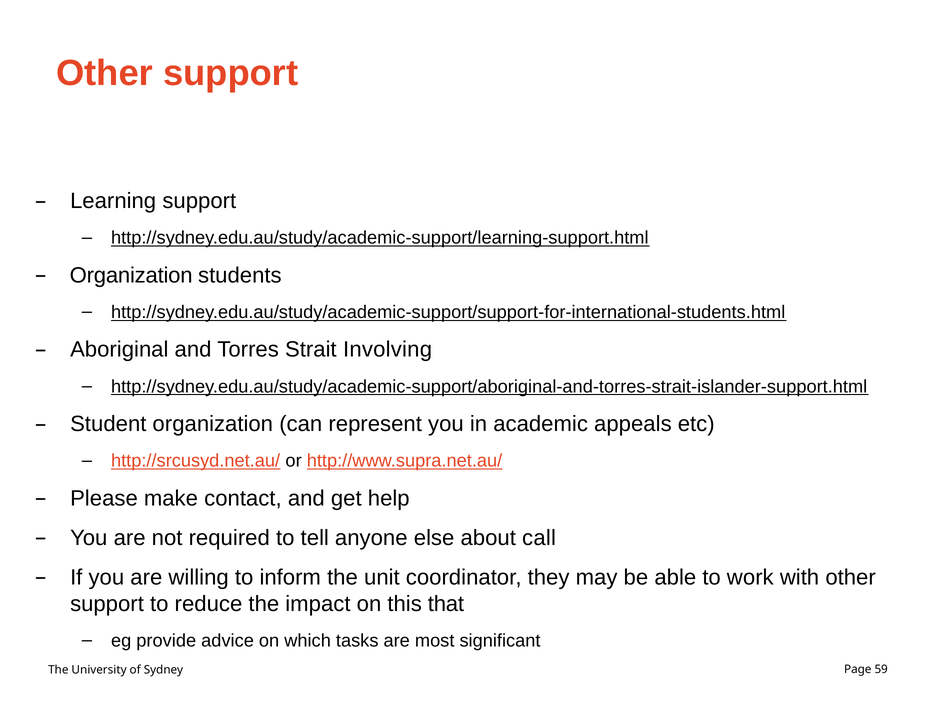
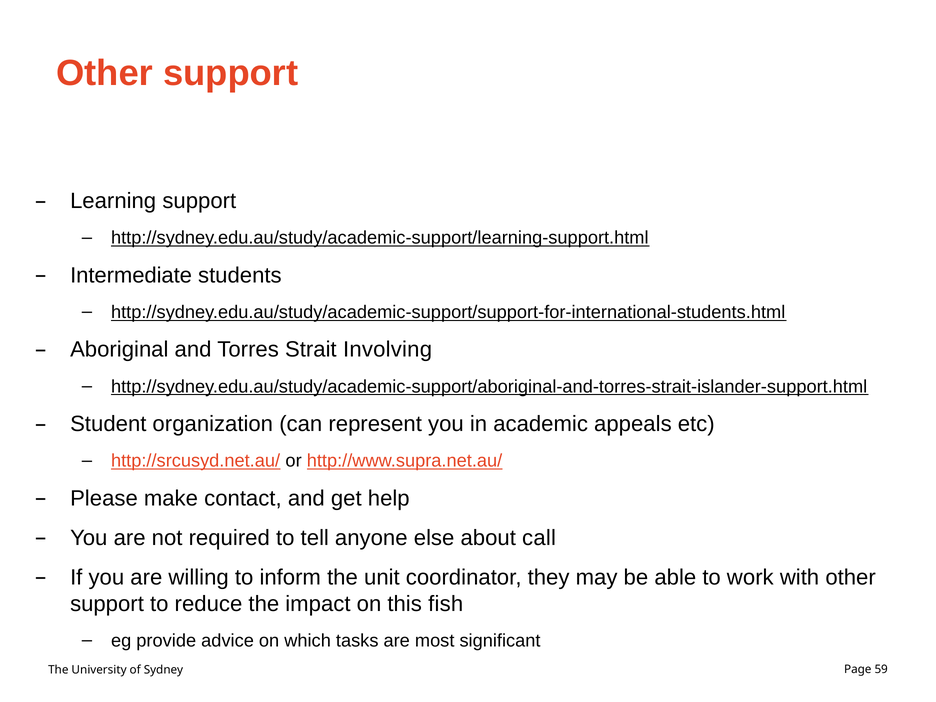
Organization: Organization -> Intermediate (131, 275)
that: that -> fish (446, 604)
